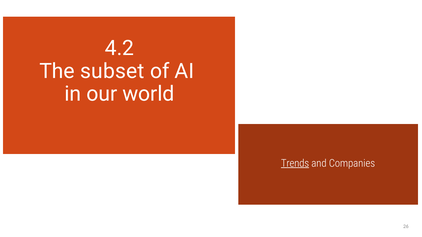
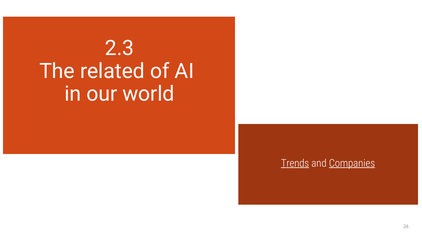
4.2: 4.2 -> 2.3 (119, 48)
subset: subset -> related (112, 71)
Companies underline: none -> present (352, 164)
